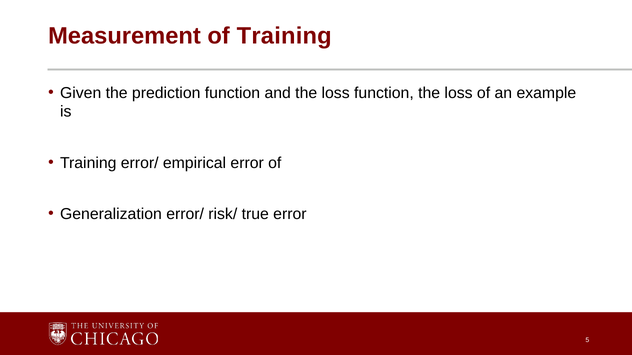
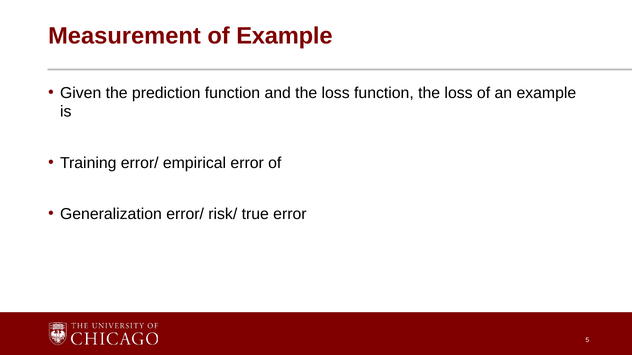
of Training: Training -> Example (284, 36)
